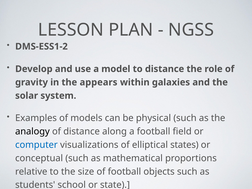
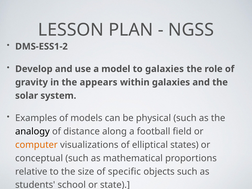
to distance: distance -> galaxies (165, 69)
computer colour: blue -> orange (36, 145)
of football: football -> specific (124, 172)
